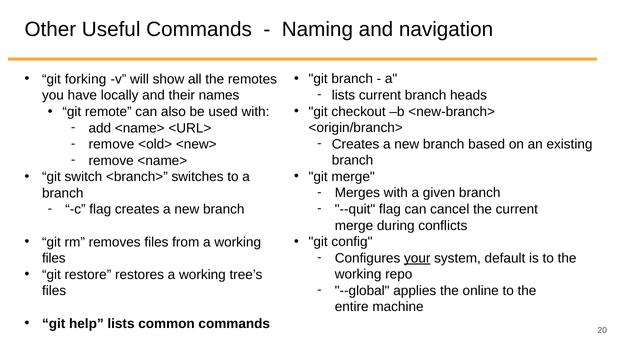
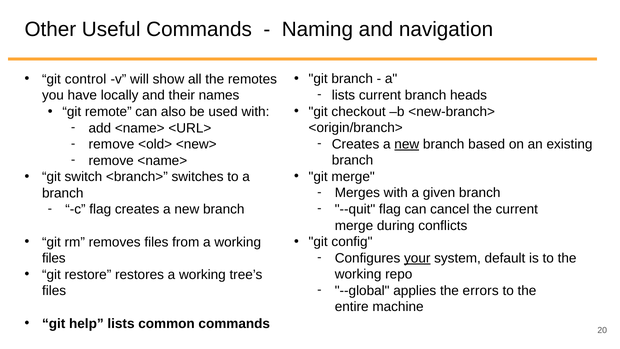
forking: forking -> control (86, 79)
new underline: none -> present (407, 144)
online: online -> errors (481, 290)
